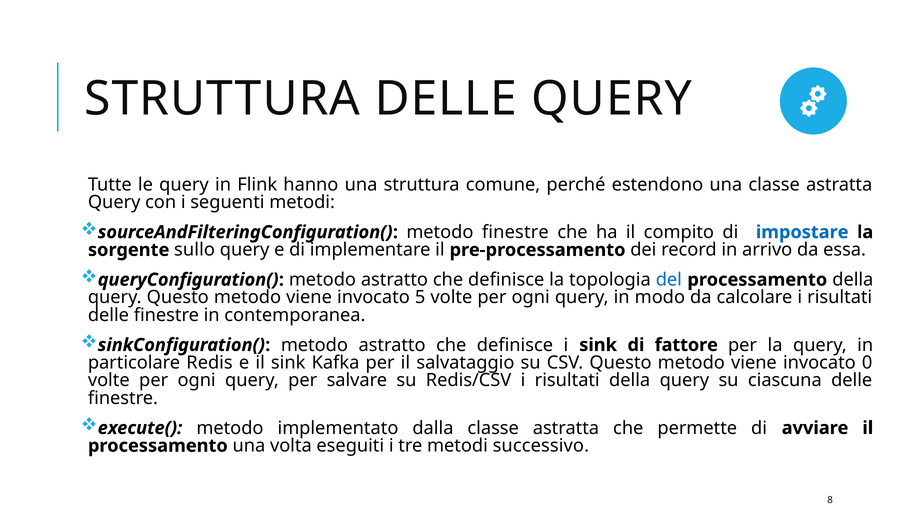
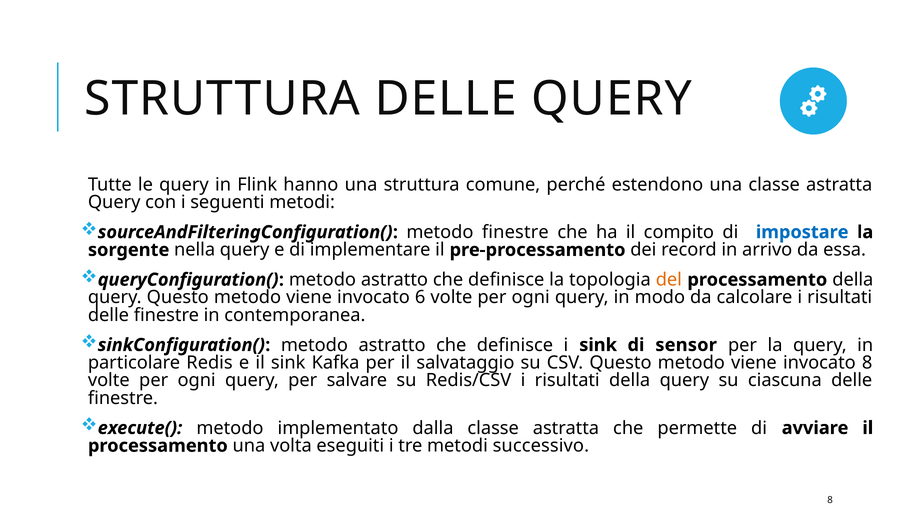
sullo: sullo -> nella (195, 250)
del colour: blue -> orange (669, 280)
5: 5 -> 6 (420, 298)
fattore: fattore -> sensor (686, 345)
invocato 0: 0 -> 8 (867, 363)
